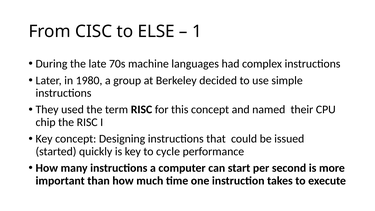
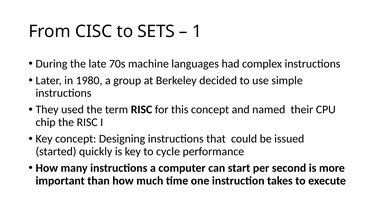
ELSE: ELSE -> SETS (156, 32)
